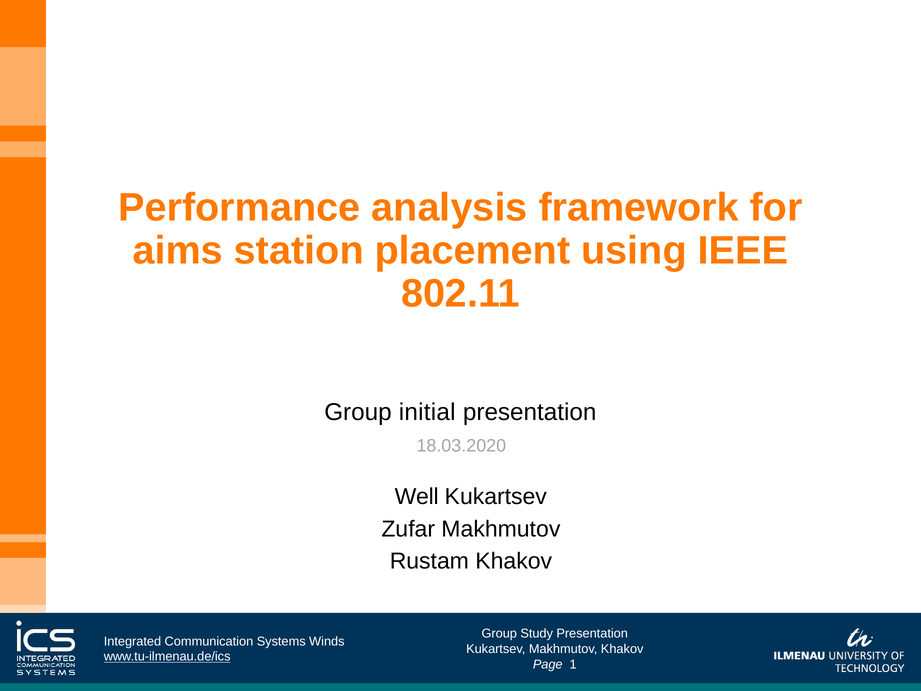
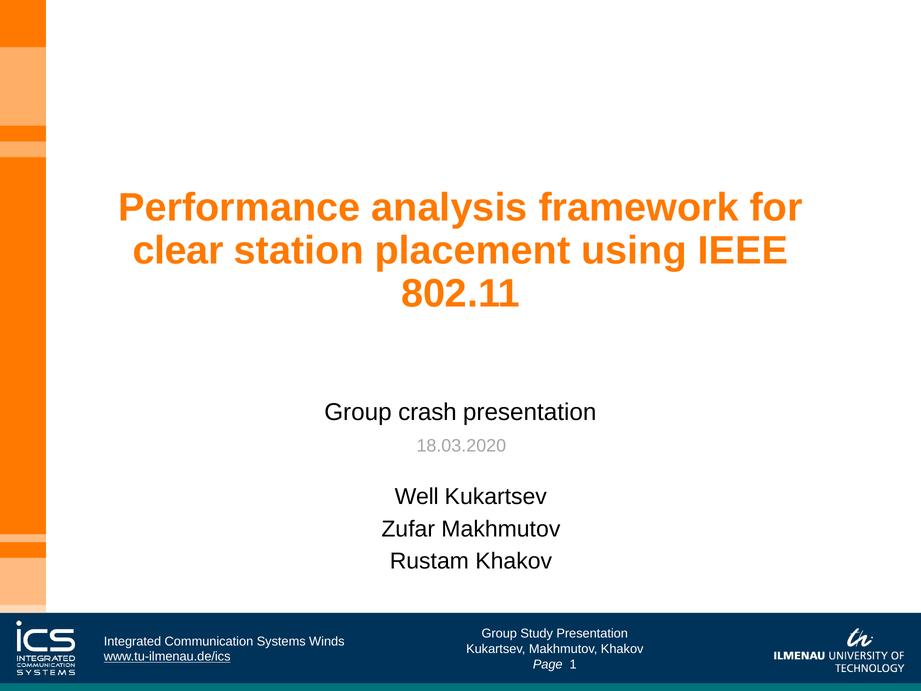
aims: aims -> clear (178, 250)
initial: initial -> crash (427, 412)
